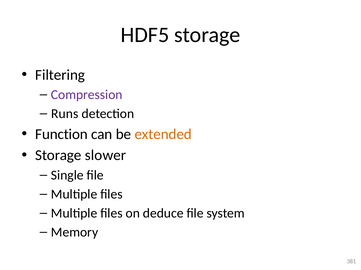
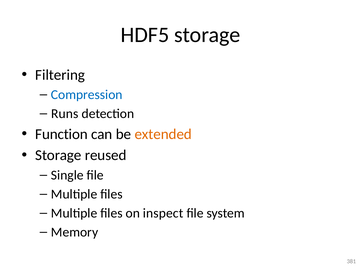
Compression colour: purple -> blue (87, 95)
slower: slower -> reused (106, 156)
deduce: deduce -> inspect (163, 214)
